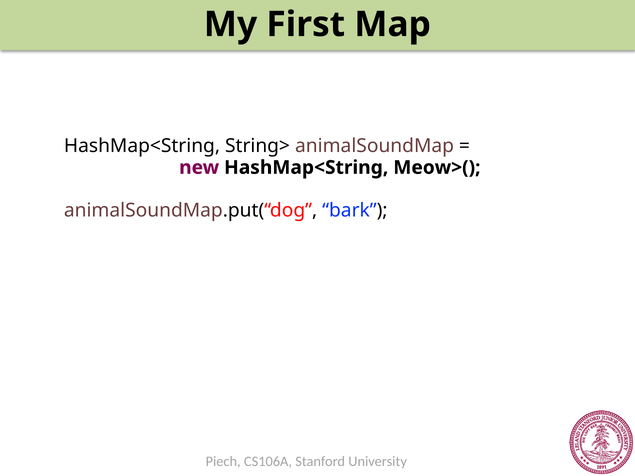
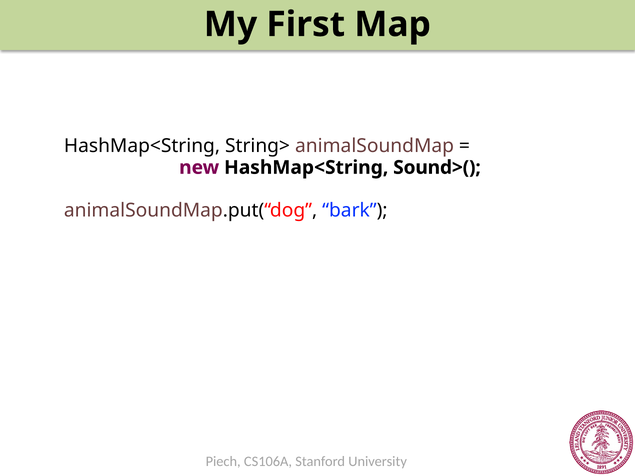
Meow>(: Meow>( -> Sound>( (437, 168)
